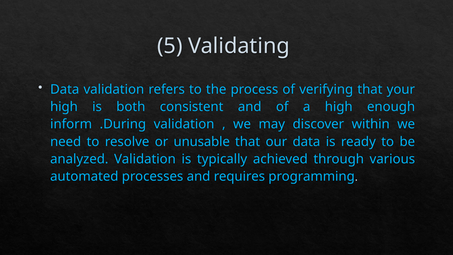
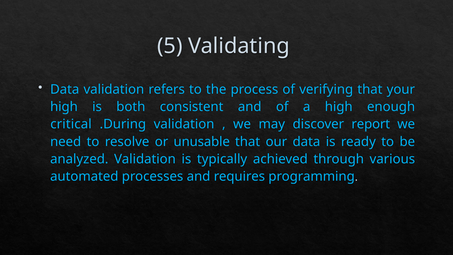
inform: inform -> critical (71, 124)
within: within -> report (371, 124)
